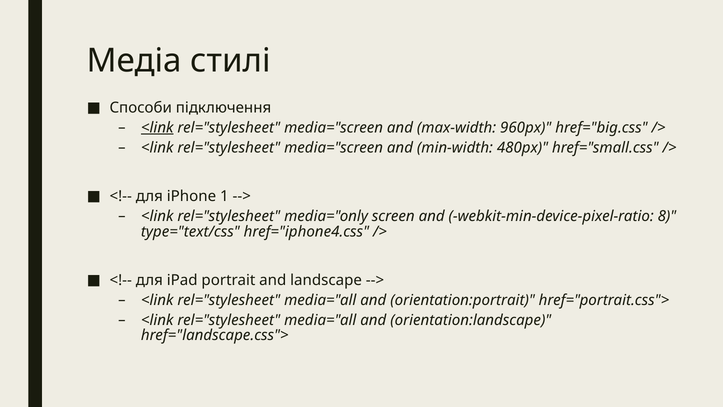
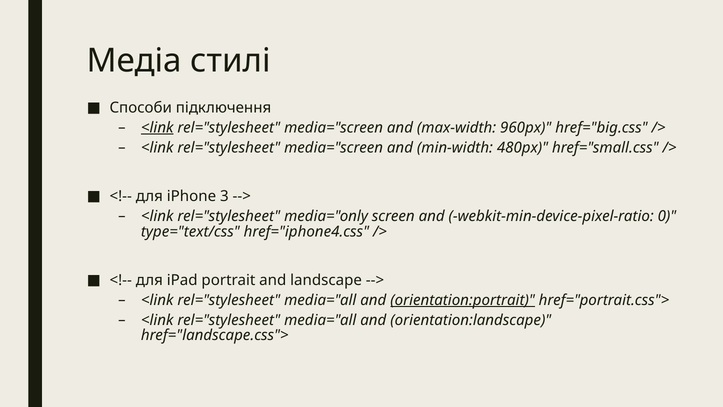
1: 1 -> 3 (224, 196)
8: 8 -> 0 (667, 216)
orientation:portrait underline: none -> present (463, 300)
